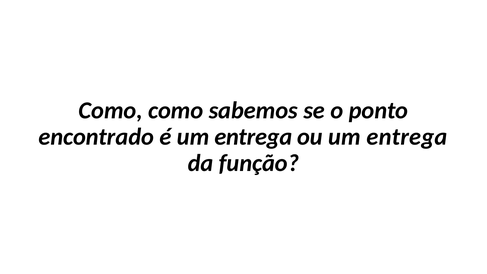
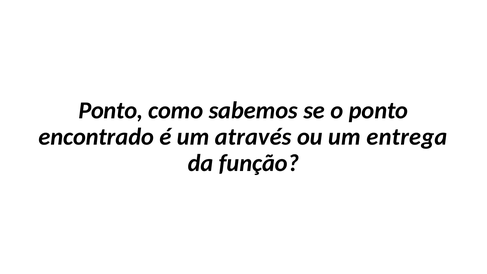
Como: Como -> Ponto (111, 110)
é um entrega: entrega -> através (253, 137)
